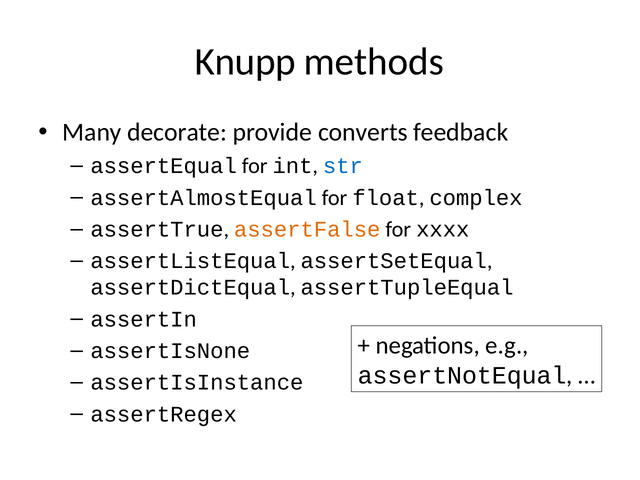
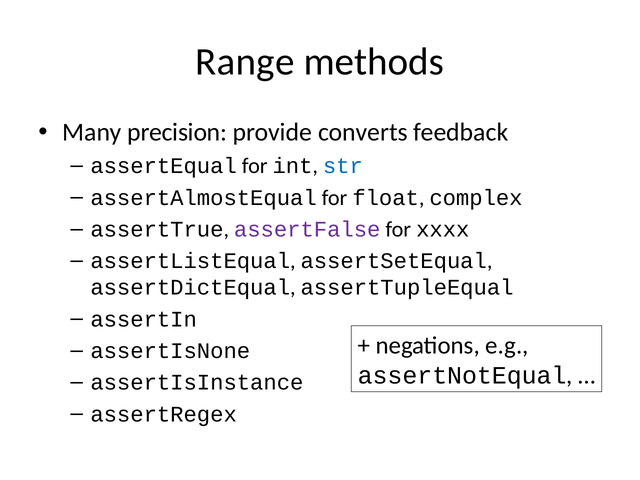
Knupp: Knupp -> Range (245, 62)
decorate: decorate -> precision (177, 132)
assertFalse colour: orange -> purple (307, 229)
